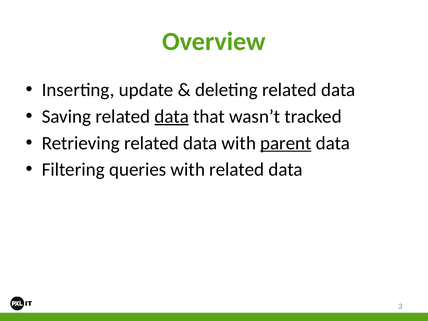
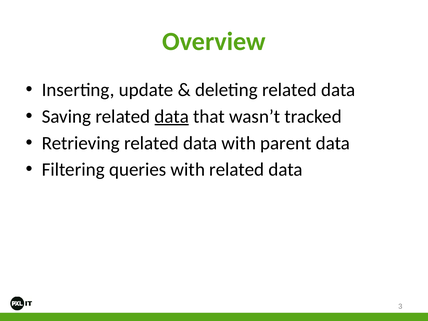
parent underline: present -> none (286, 143)
